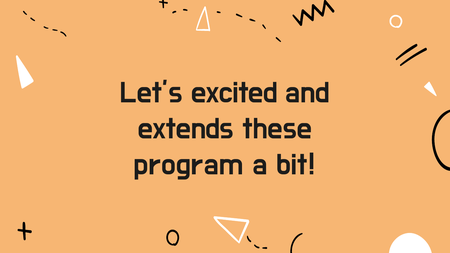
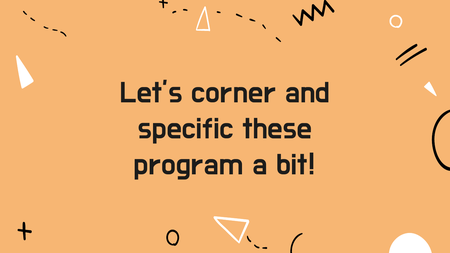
excited: excited -> corner (234, 93)
extends: extends -> specific (186, 129)
